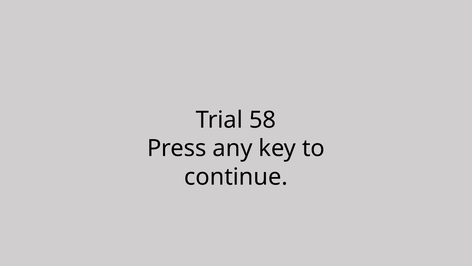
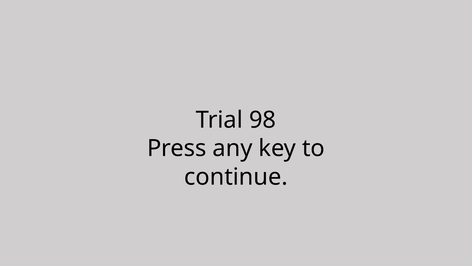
58: 58 -> 98 (263, 120)
